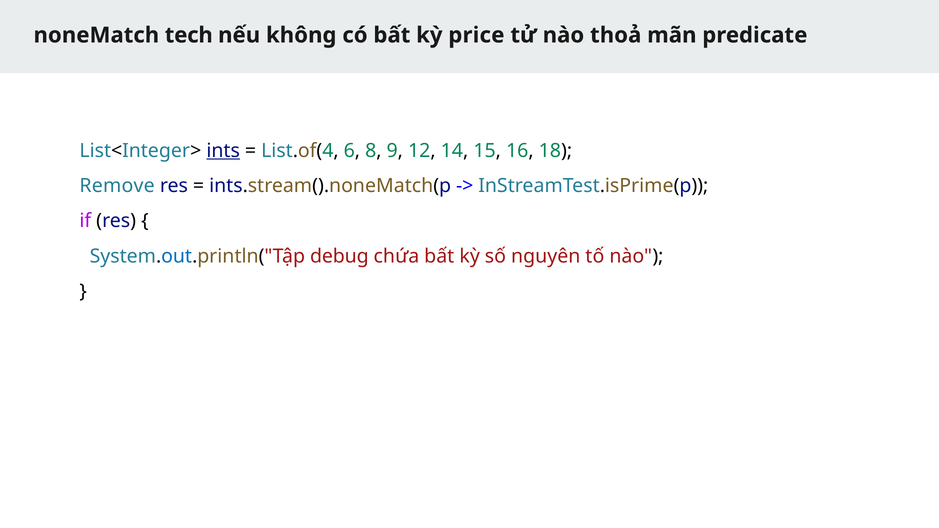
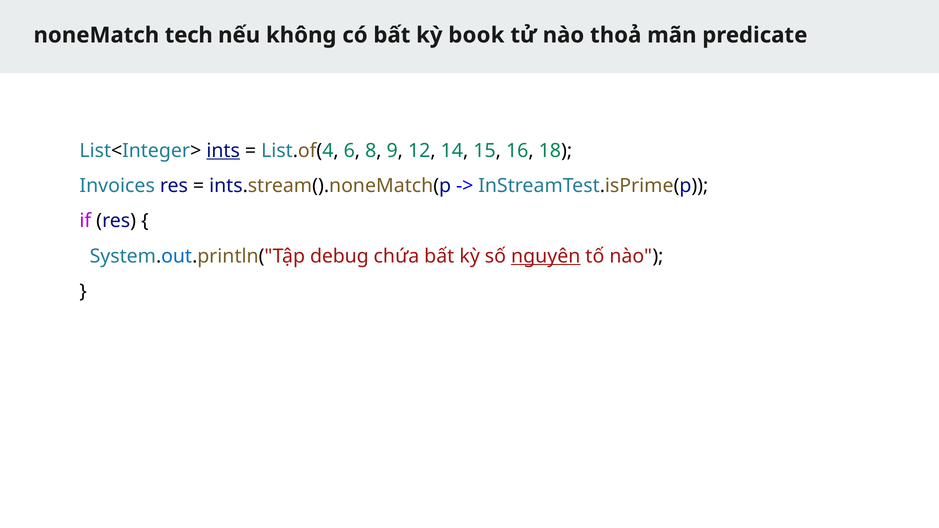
price: price -> book (476, 35)
Remove: Remove -> Invoices (117, 186)
nguyên underline: none -> present (546, 256)
